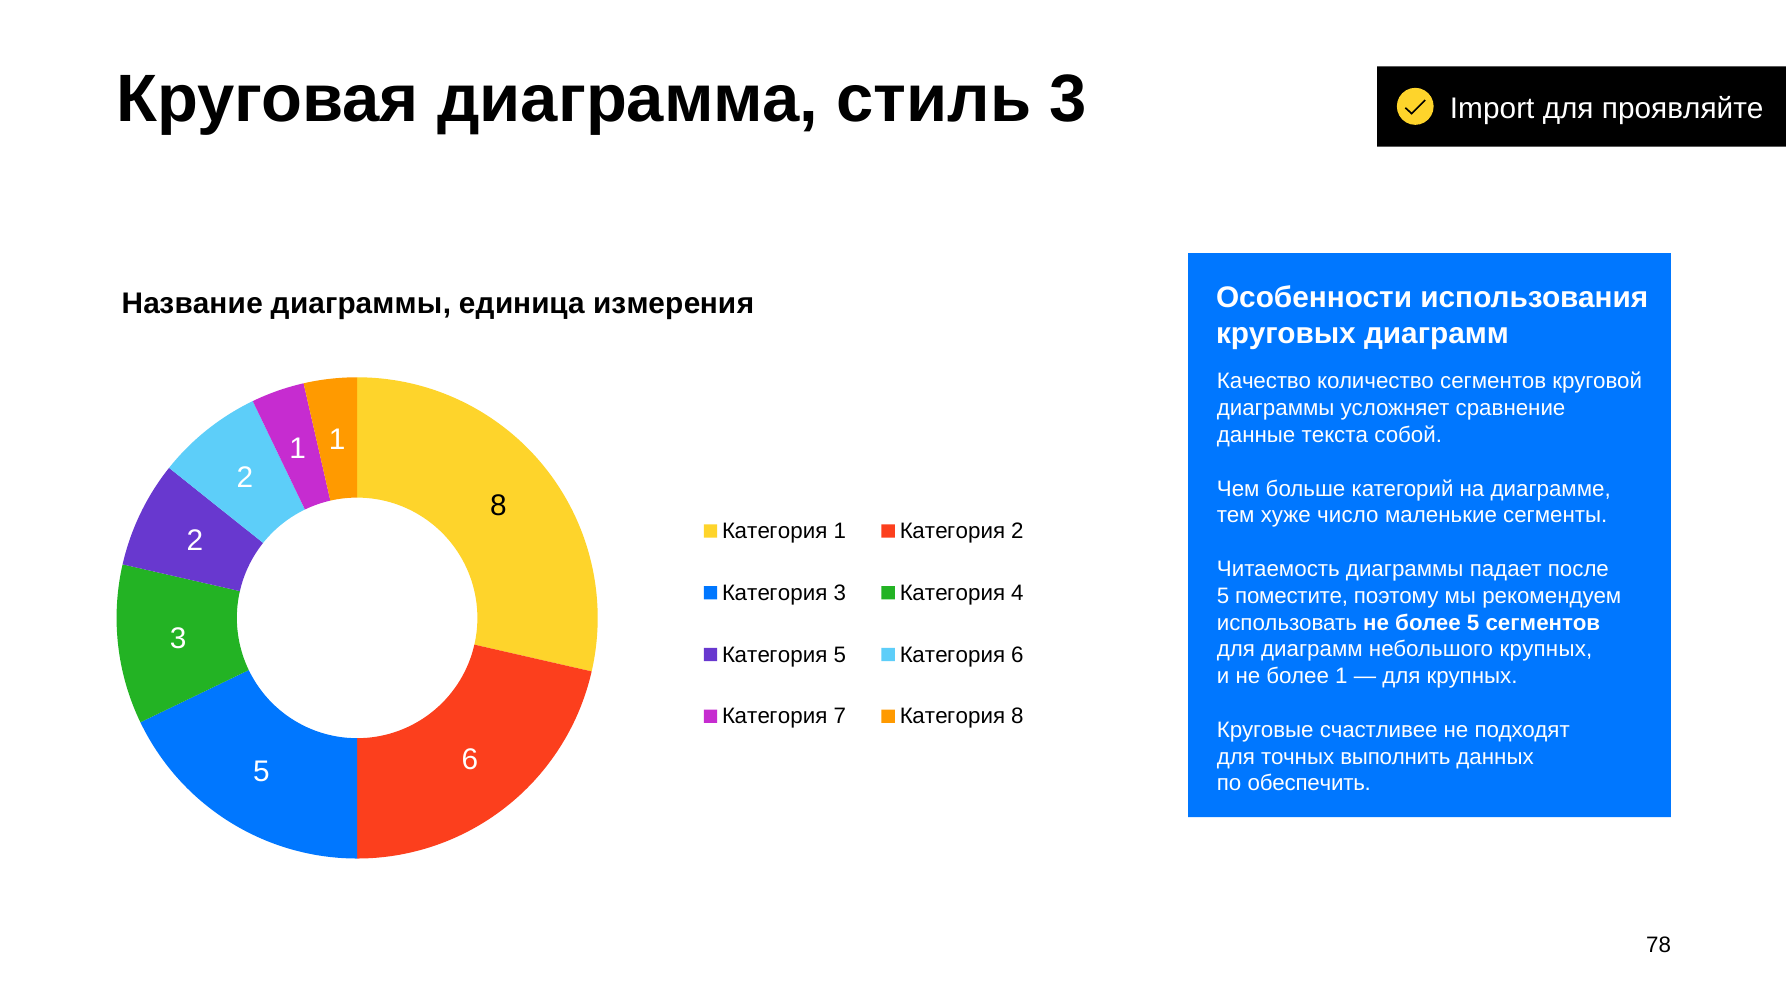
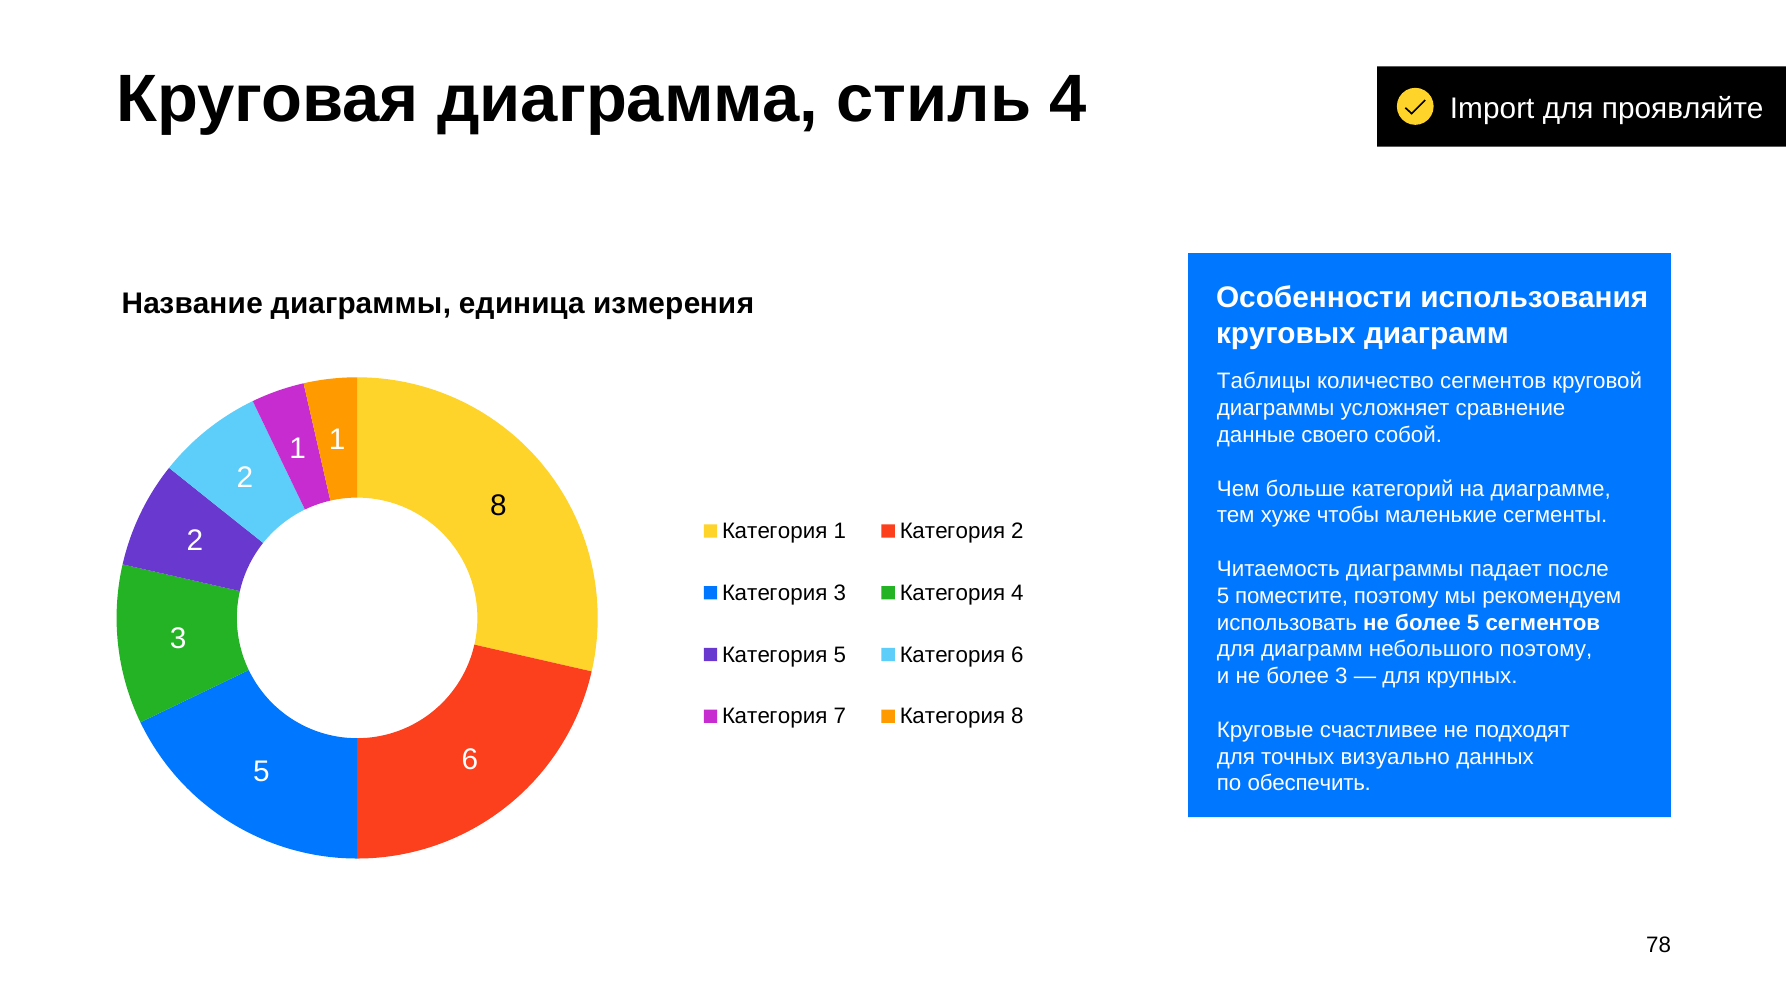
стиль 3: 3 -> 4 (1068, 99)
Качество: Качество -> Таблицы (1264, 381)
текста: текста -> своего (1335, 435)
число: число -> чтобы (1348, 515)
небольшого крупных: крупных -> поэтому (1546, 649)
более 1: 1 -> 3 (1341, 676)
выполнить: выполнить -> визуально (1395, 756)
